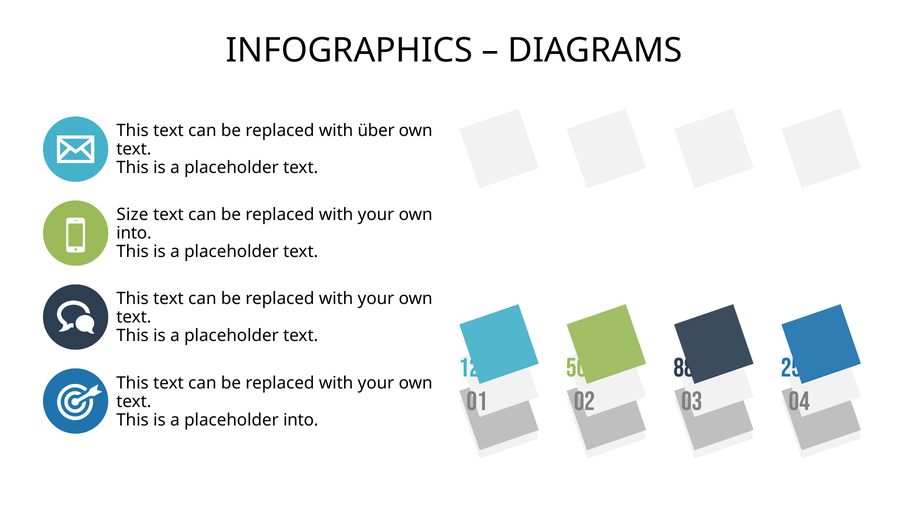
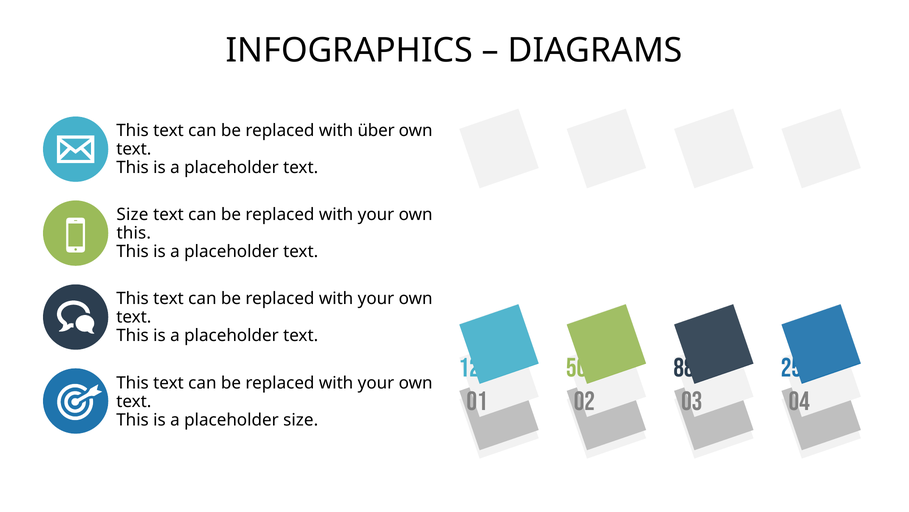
into: into -> this (134, 233)
placeholder into: into -> size (301, 419)
